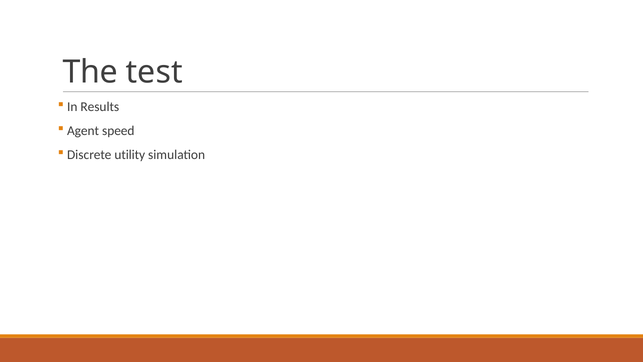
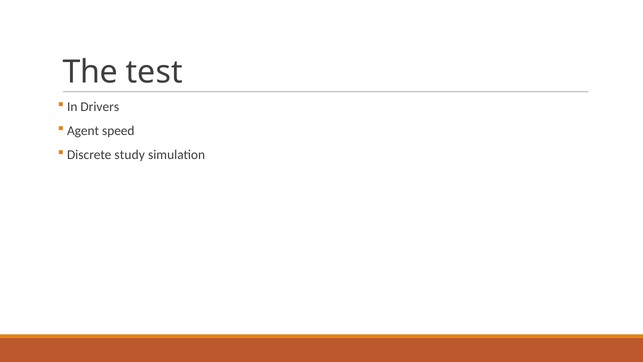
Results: Results -> Drivers (100, 107)
utility: utility -> study (130, 155)
